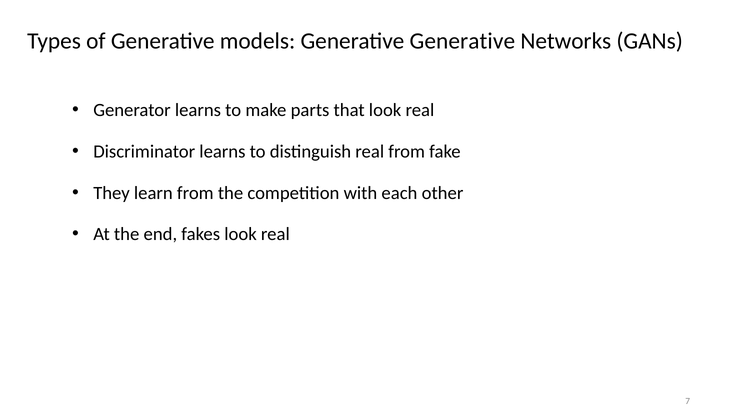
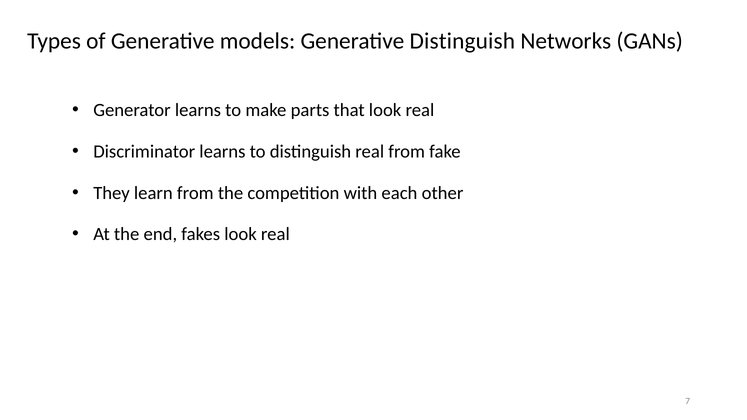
Generative Generative: Generative -> Distinguish (462, 41)
